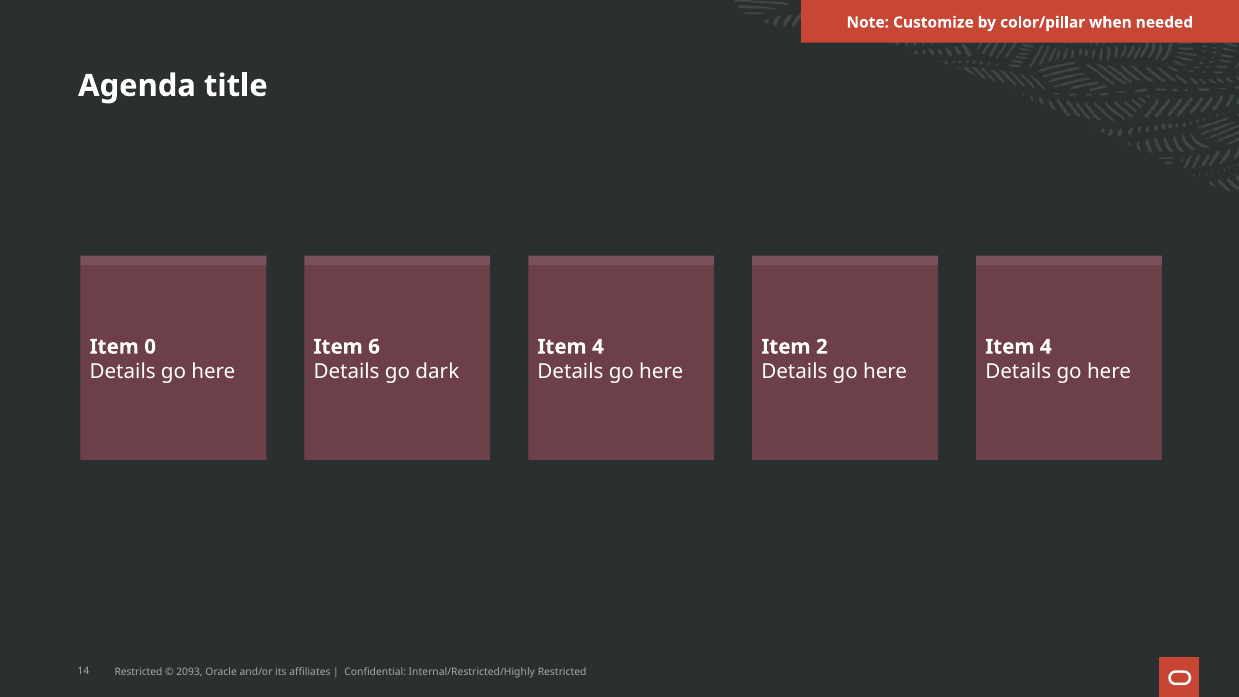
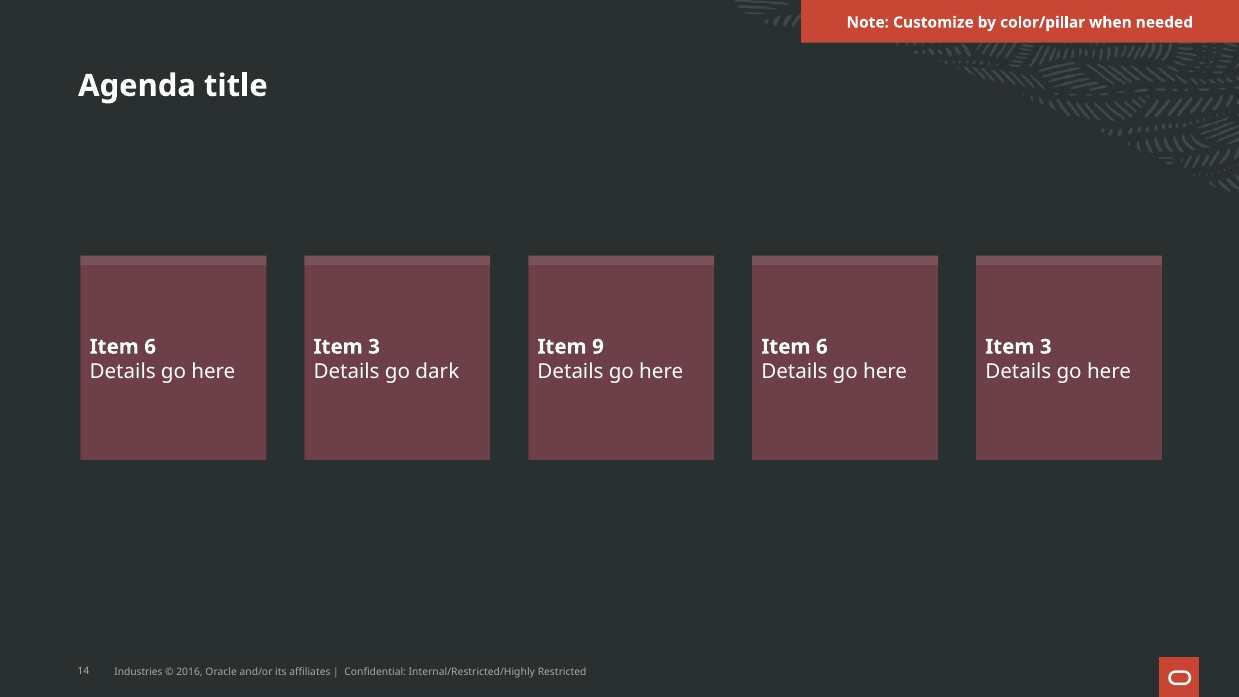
0: 0 -> 6 (150, 347)
6: 6 -> 3 (374, 347)
4: 4 -> 9 (598, 347)
2: 2 -> 6 (822, 347)
4: 4 -> 3 (1046, 347)
14 Restricted: Restricted -> Industries (138, 672)
2093: 2093 -> 2016 (190, 672)
